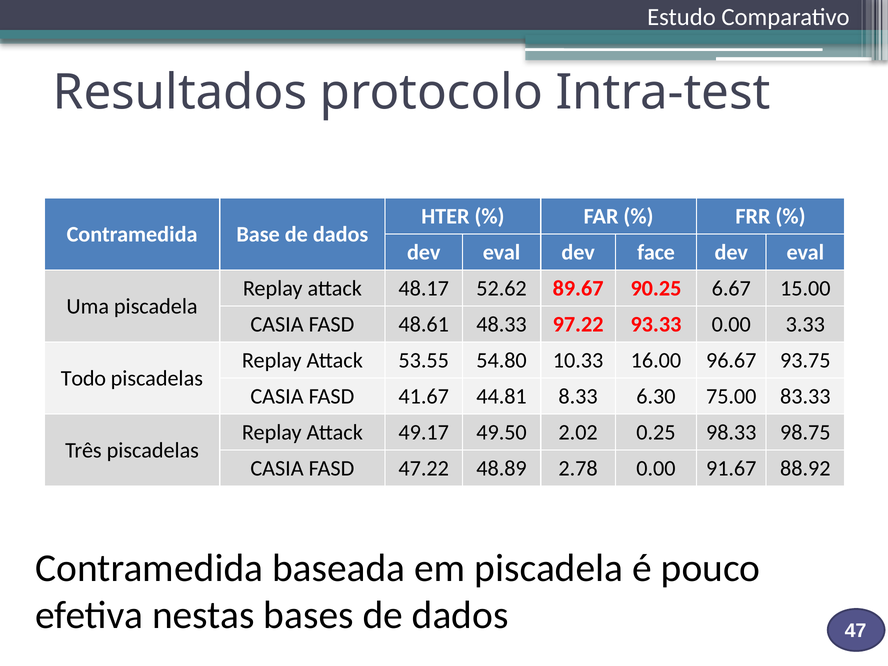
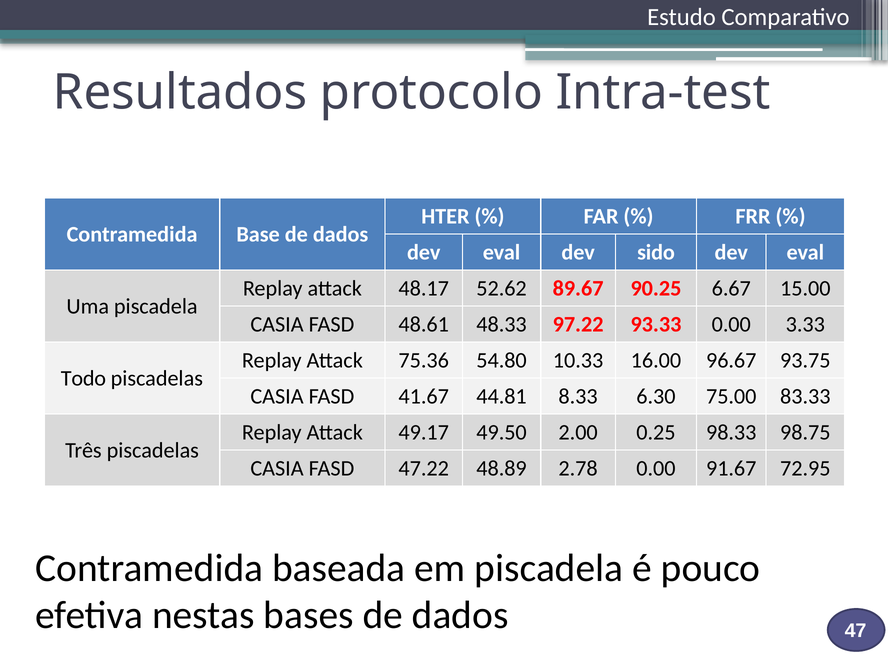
face: face -> sido (656, 252)
53.55: 53.55 -> 75.36 (424, 360)
2.02: 2.02 -> 2.00 (578, 432)
88.92: 88.92 -> 72.95 (805, 468)
